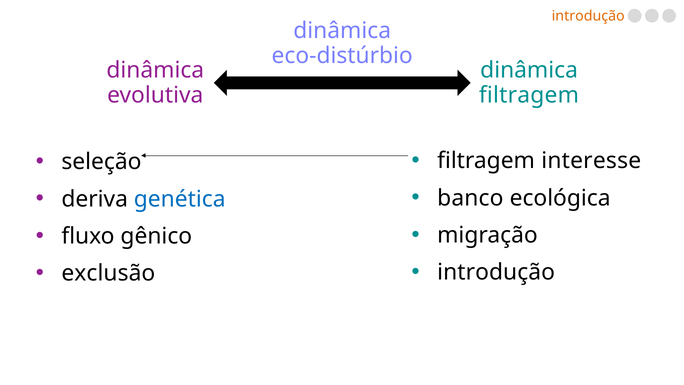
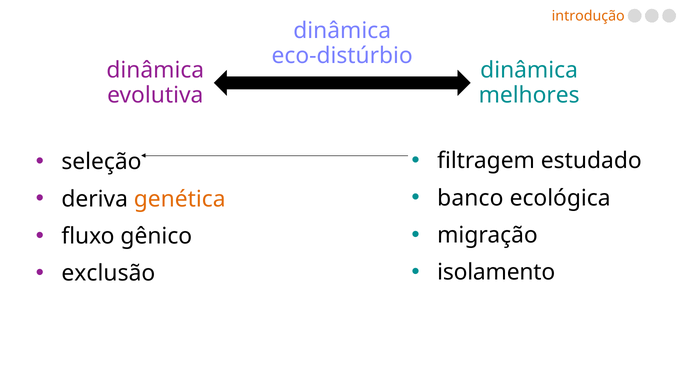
filtragem: filtragem -> melhores (529, 95)
interesse: interesse -> estudado (591, 161)
genética colour: blue -> orange (180, 199)
introdução: introdução -> isolamento (496, 272)
